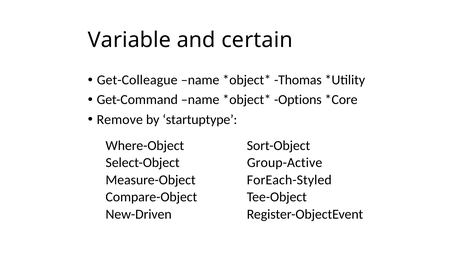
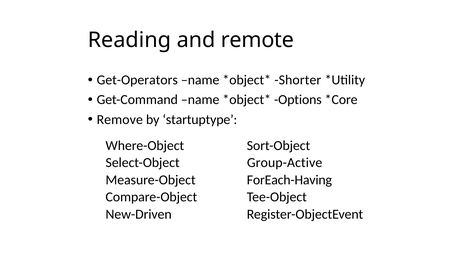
Variable: Variable -> Reading (130, 40)
certain: certain -> remote (257, 40)
Get-Colleague: Get-Colleague -> Get-Operators (137, 80)
Thomas: Thomas -> Shorter (298, 80)
ForEach-Styled: ForEach-Styled -> ForEach-Having (289, 180)
